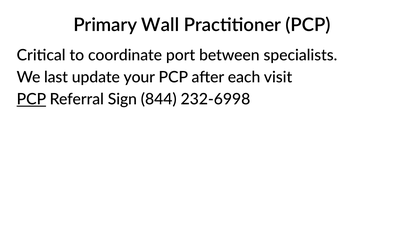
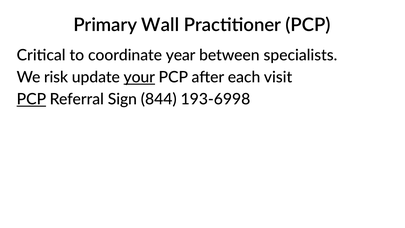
port: port -> year (181, 55)
last: last -> risk (56, 77)
your underline: none -> present (139, 77)
232-6998: 232-6998 -> 193-6998 (215, 99)
